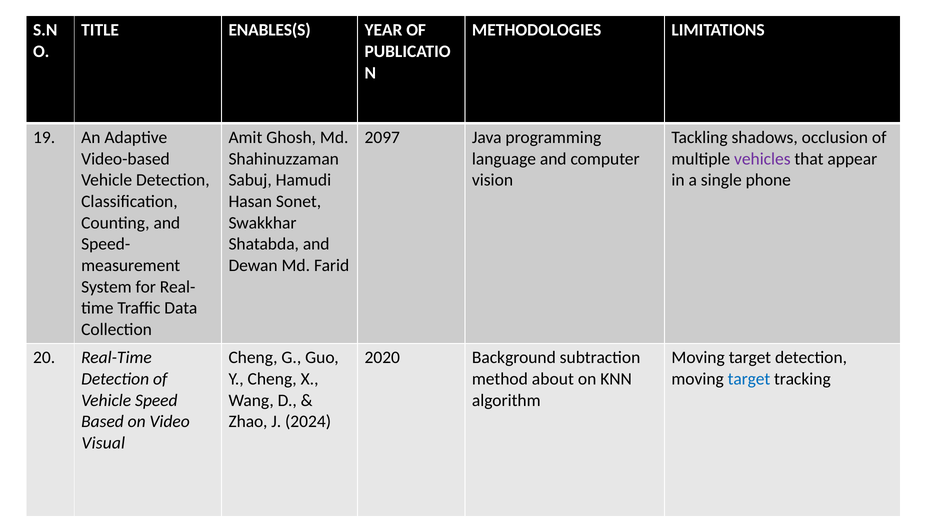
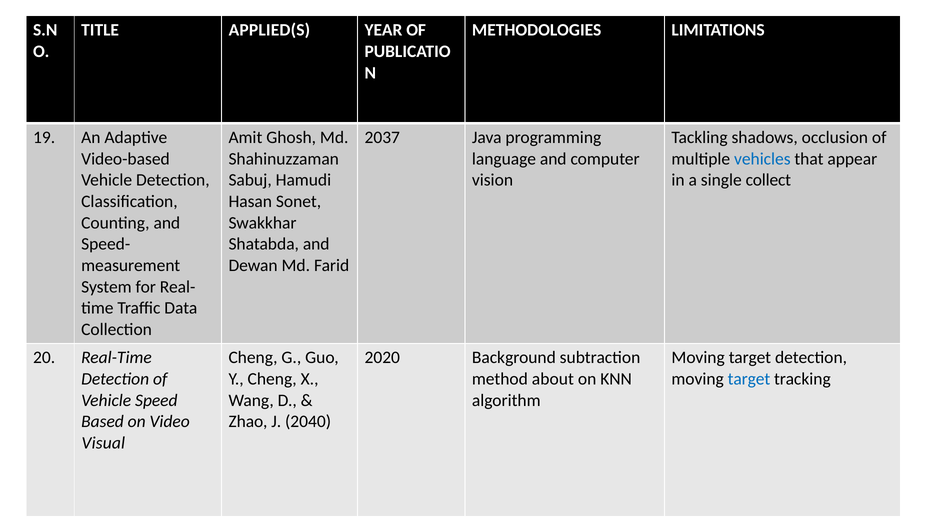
ENABLES(S: ENABLES(S -> APPLIED(S (269, 30)
2097: 2097 -> 2037 (382, 138)
vehicles colour: purple -> blue (762, 159)
phone: phone -> collect (768, 180)
2024: 2024 -> 2040 (308, 422)
